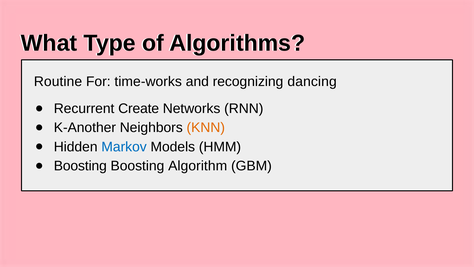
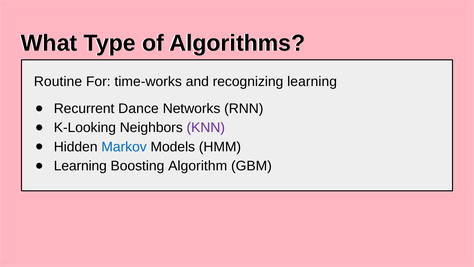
recognizing dancing: dancing -> learning (312, 81)
Create: Create -> Dance (139, 108)
K-Another: K-Another -> K-Looking (85, 128)
KNN colour: orange -> purple (206, 128)
Boosting: Boosting -> Learning (80, 166)
